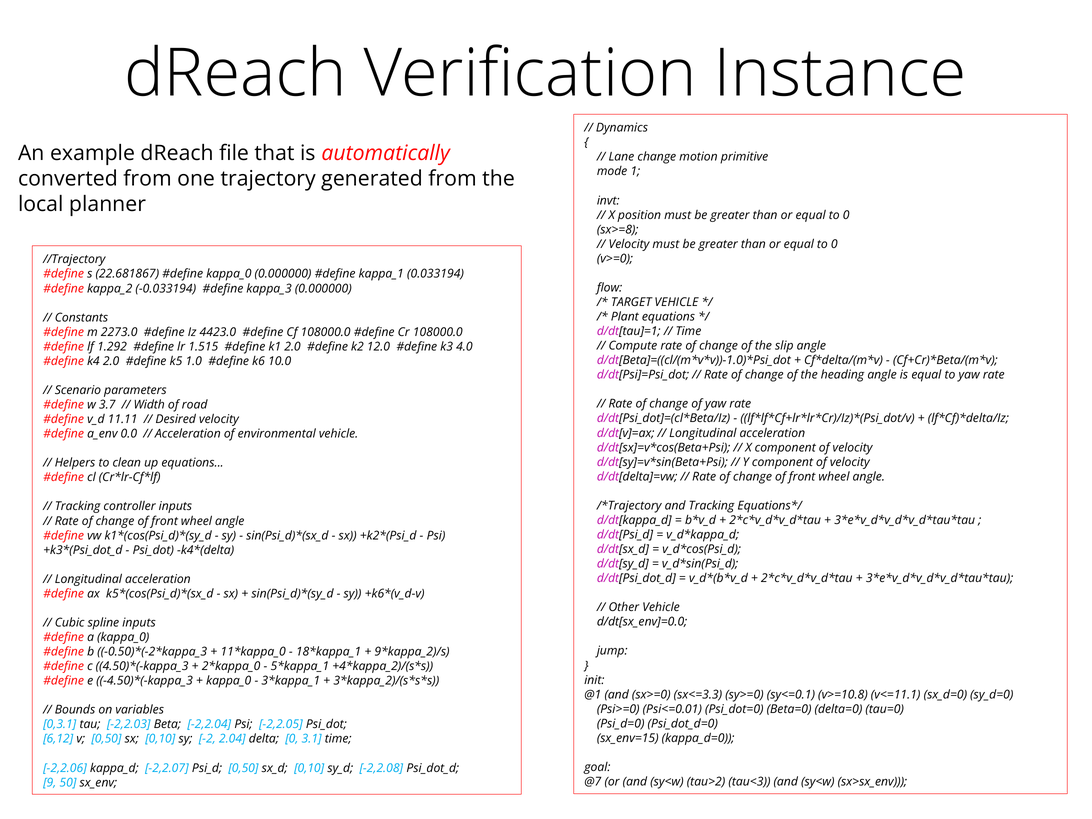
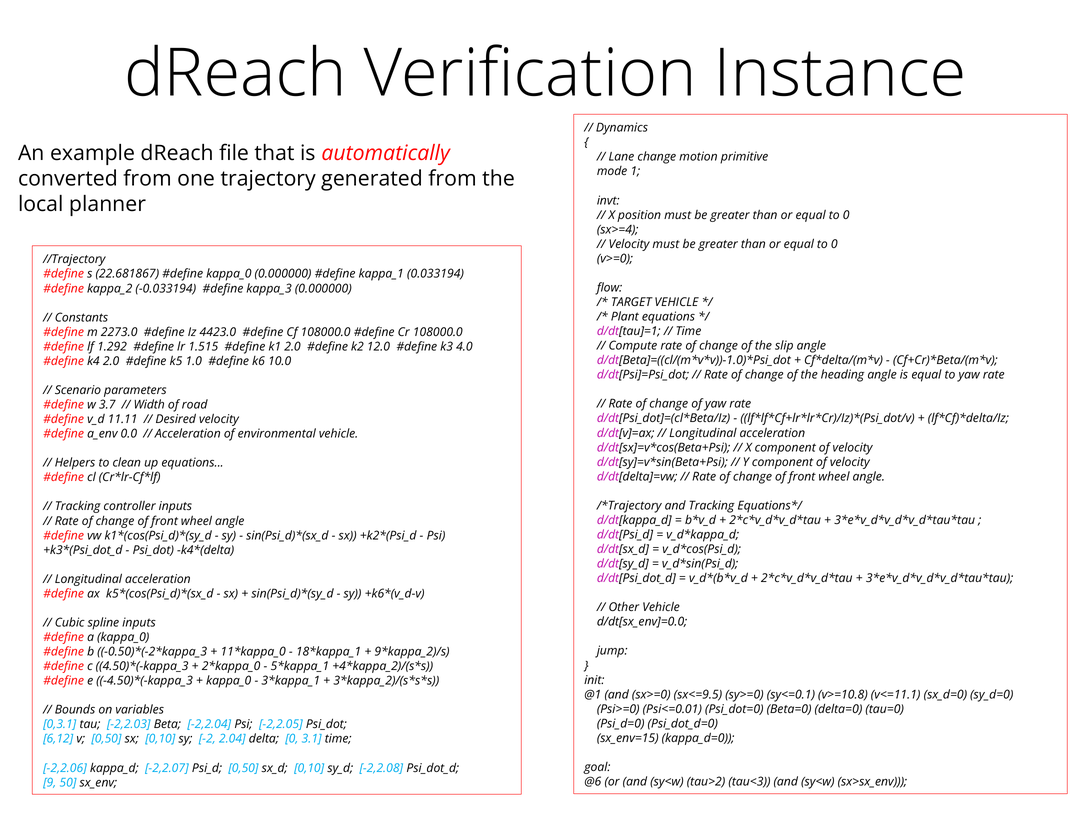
sx>=8: sx>=8 -> sx>=4 (618, 230)
sx<=3.3: sx<=3.3 -> sx<=9.5 (698, 695)
@7: @7 -> @6 (593, 782)
